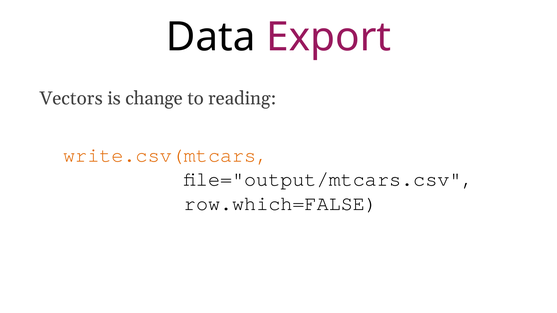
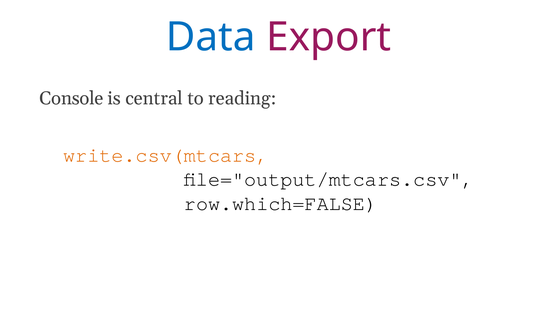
Data colour: black -> blue (211, 37)
Vectors: Vectors -> Console (72, 99)
change: change -> central (154, 99)
